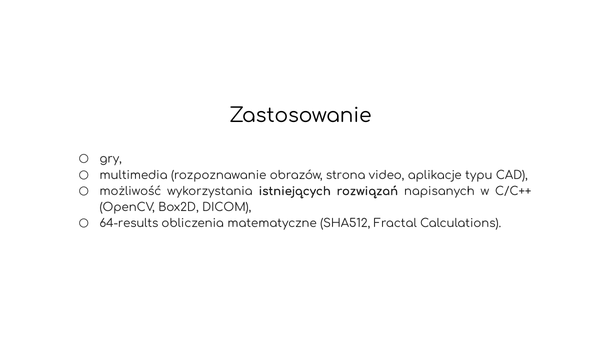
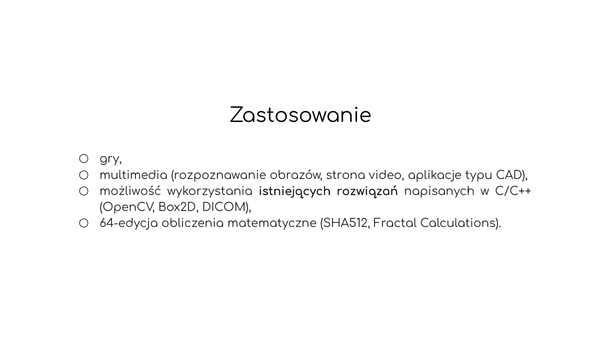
64-results: 64-results -> 64-edycja (129, 224)
